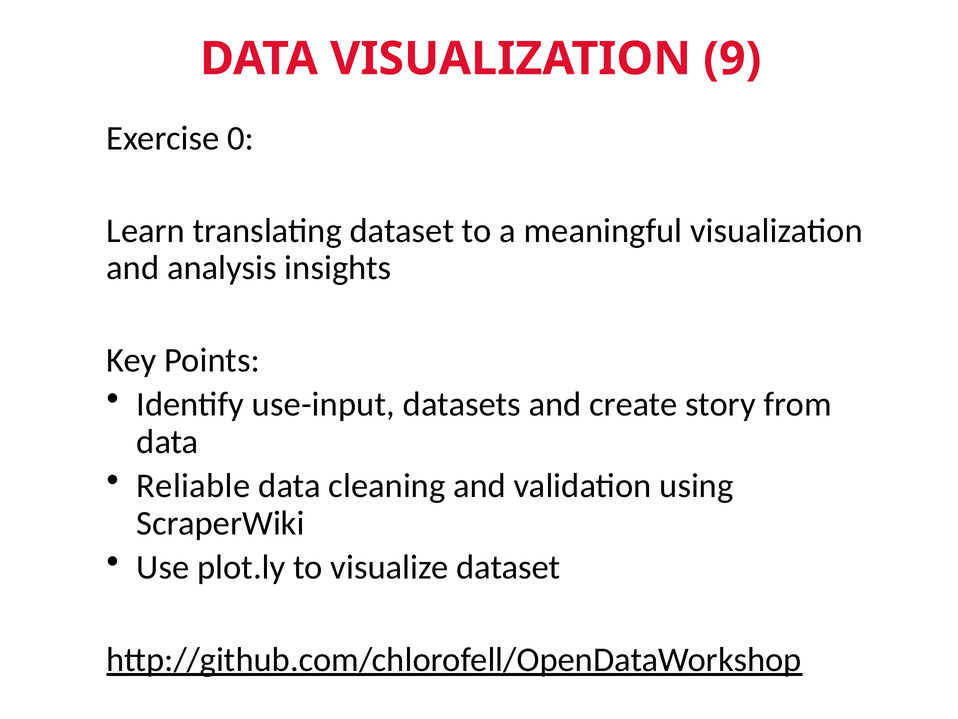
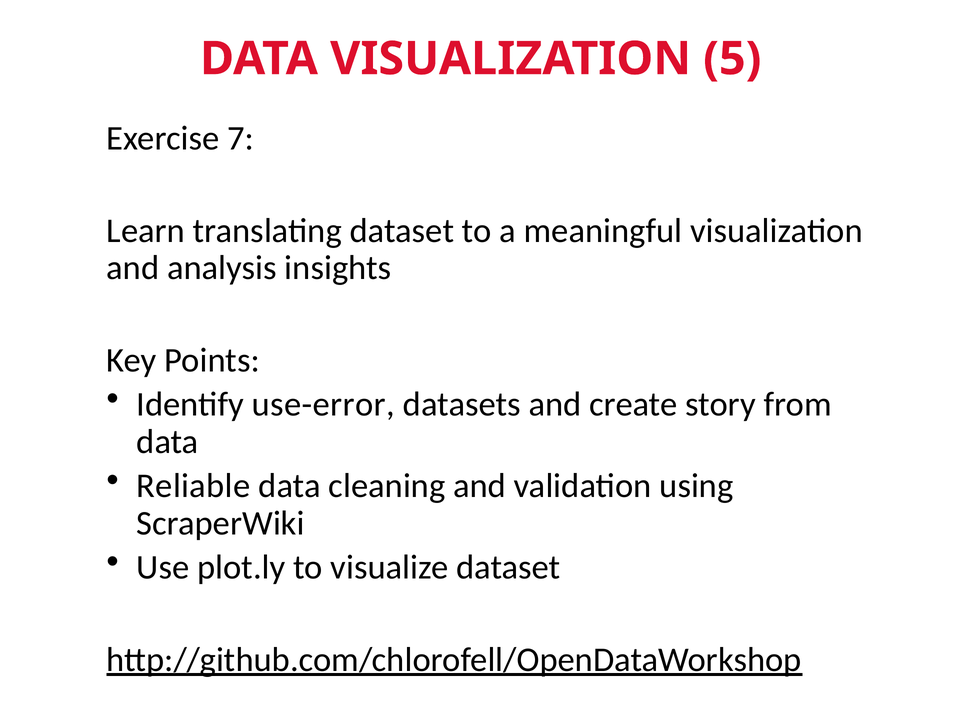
9: 9 -> 5 (732, 59)
0: 0 -> 7 (241, 138)
use-input: use-input -> use-error (323, 404)
